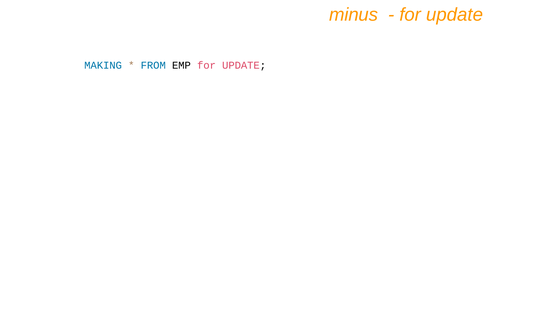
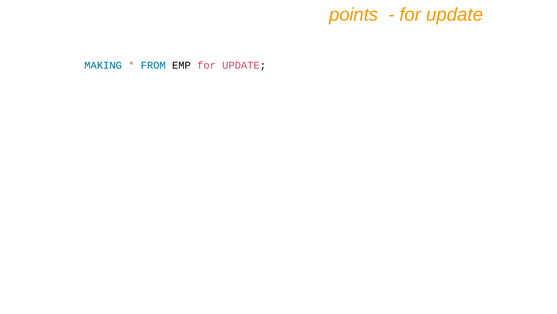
minus: minus -> points (354, 14)
